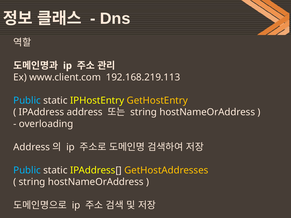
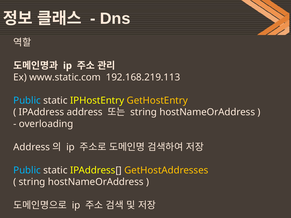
www.client.com: www.client.com -> www.static.com (65, 77)
